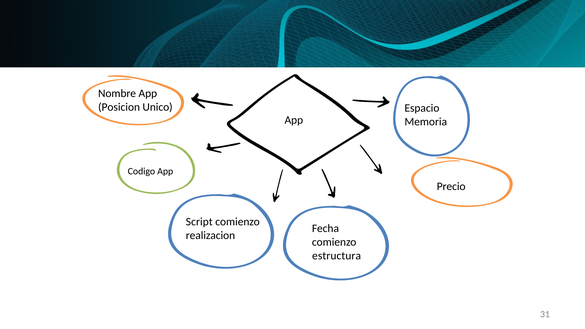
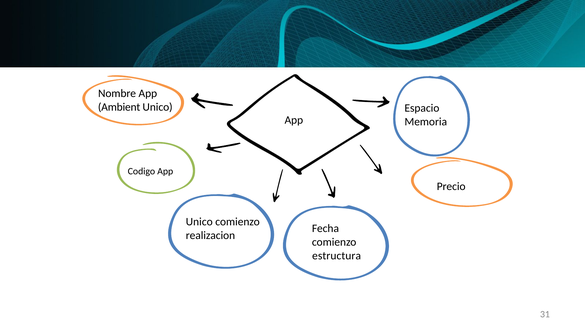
Posicion: Posicion -> Ambient (119, 107)
Script: Script -> Unico (199, 222)
